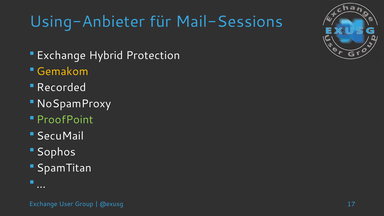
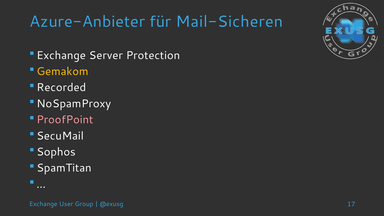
Using-Anbieter: Using-Anbieter -> Azure-Anbieter (87, 21)
Mail-Sessions: Mail-Sessions -> Mail-Sicheren (229, 21)
Hybrid: Hybrid -> Server (106, 55)
ProofPoint colour: light green -> pink (65, 120)
